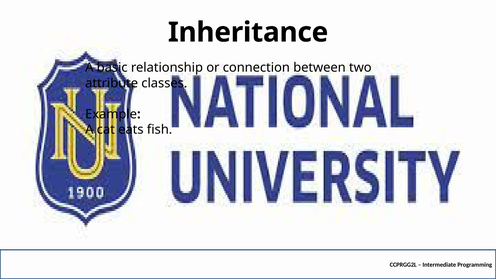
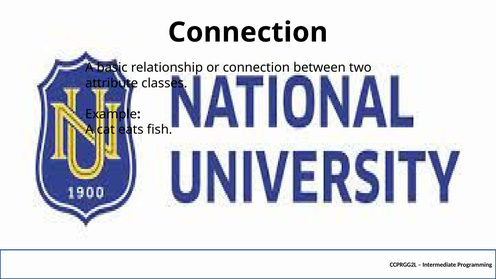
Inheritance: Inheritance -> Connection (248, 32)
